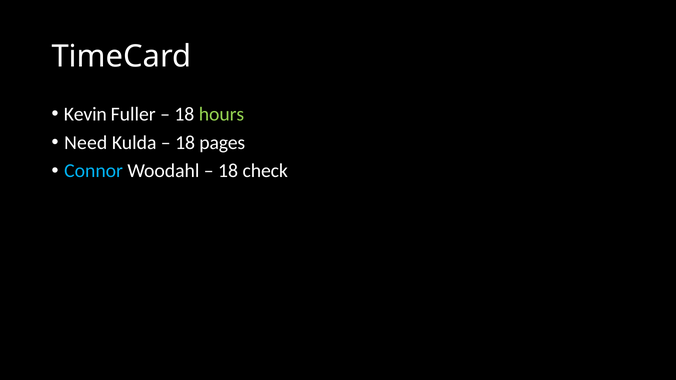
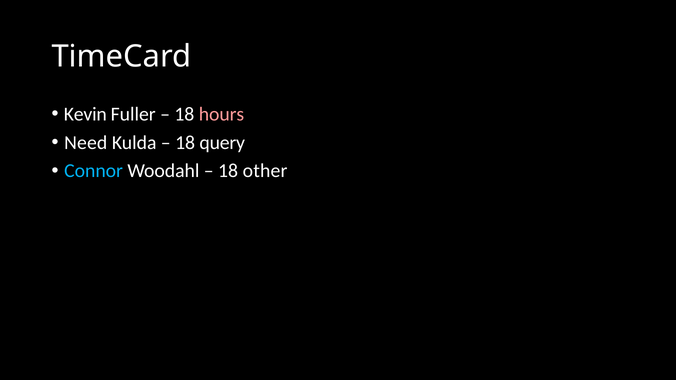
hours colour: light green -> pink (221, 114)
pages: pages -> query (222, 143)
check: check -> other (265, 171)
